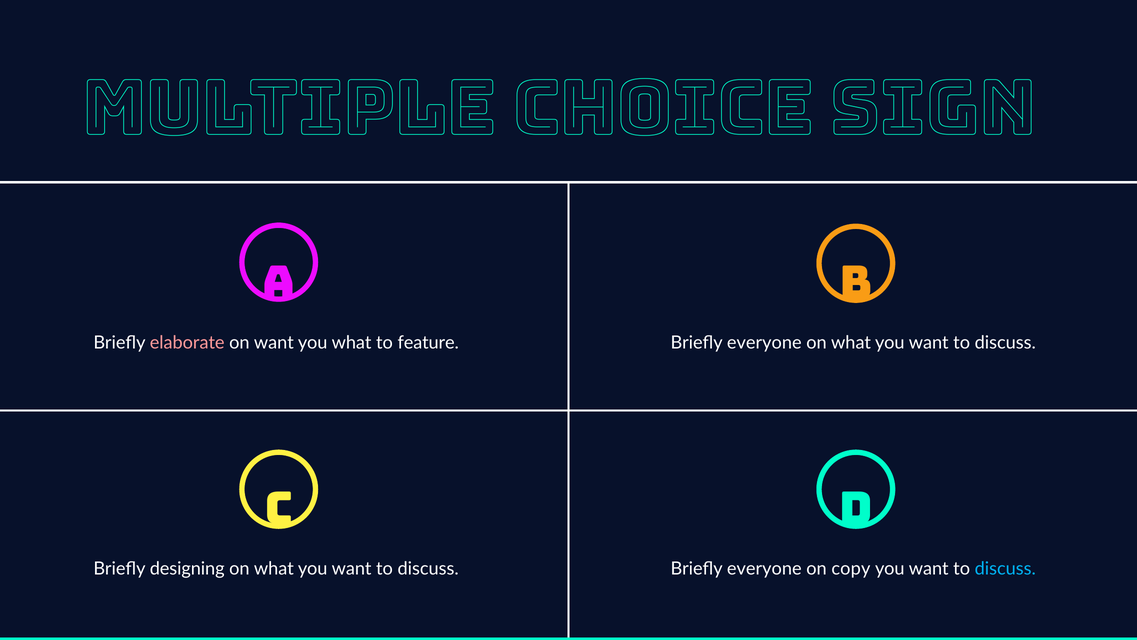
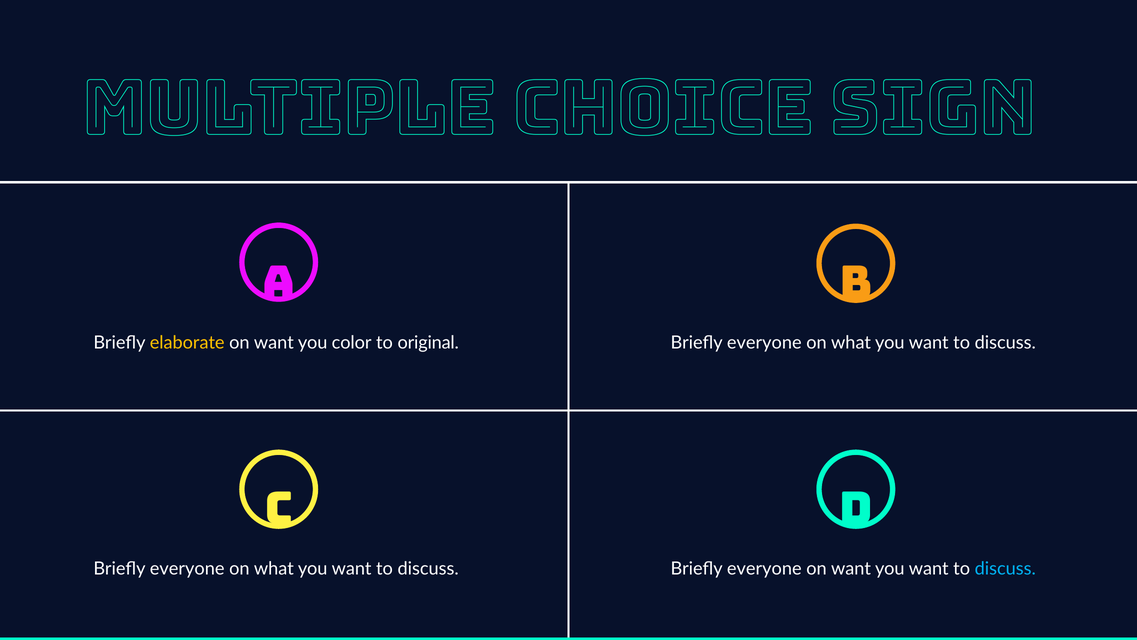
elaborate colour: pink -> yellow (187, 343)
you what: what -> color (352, 343)
feature: feature -> original (428, 343)
designing: designing -> everyone (187, 568)
copy: copy -> want (851, 568)
